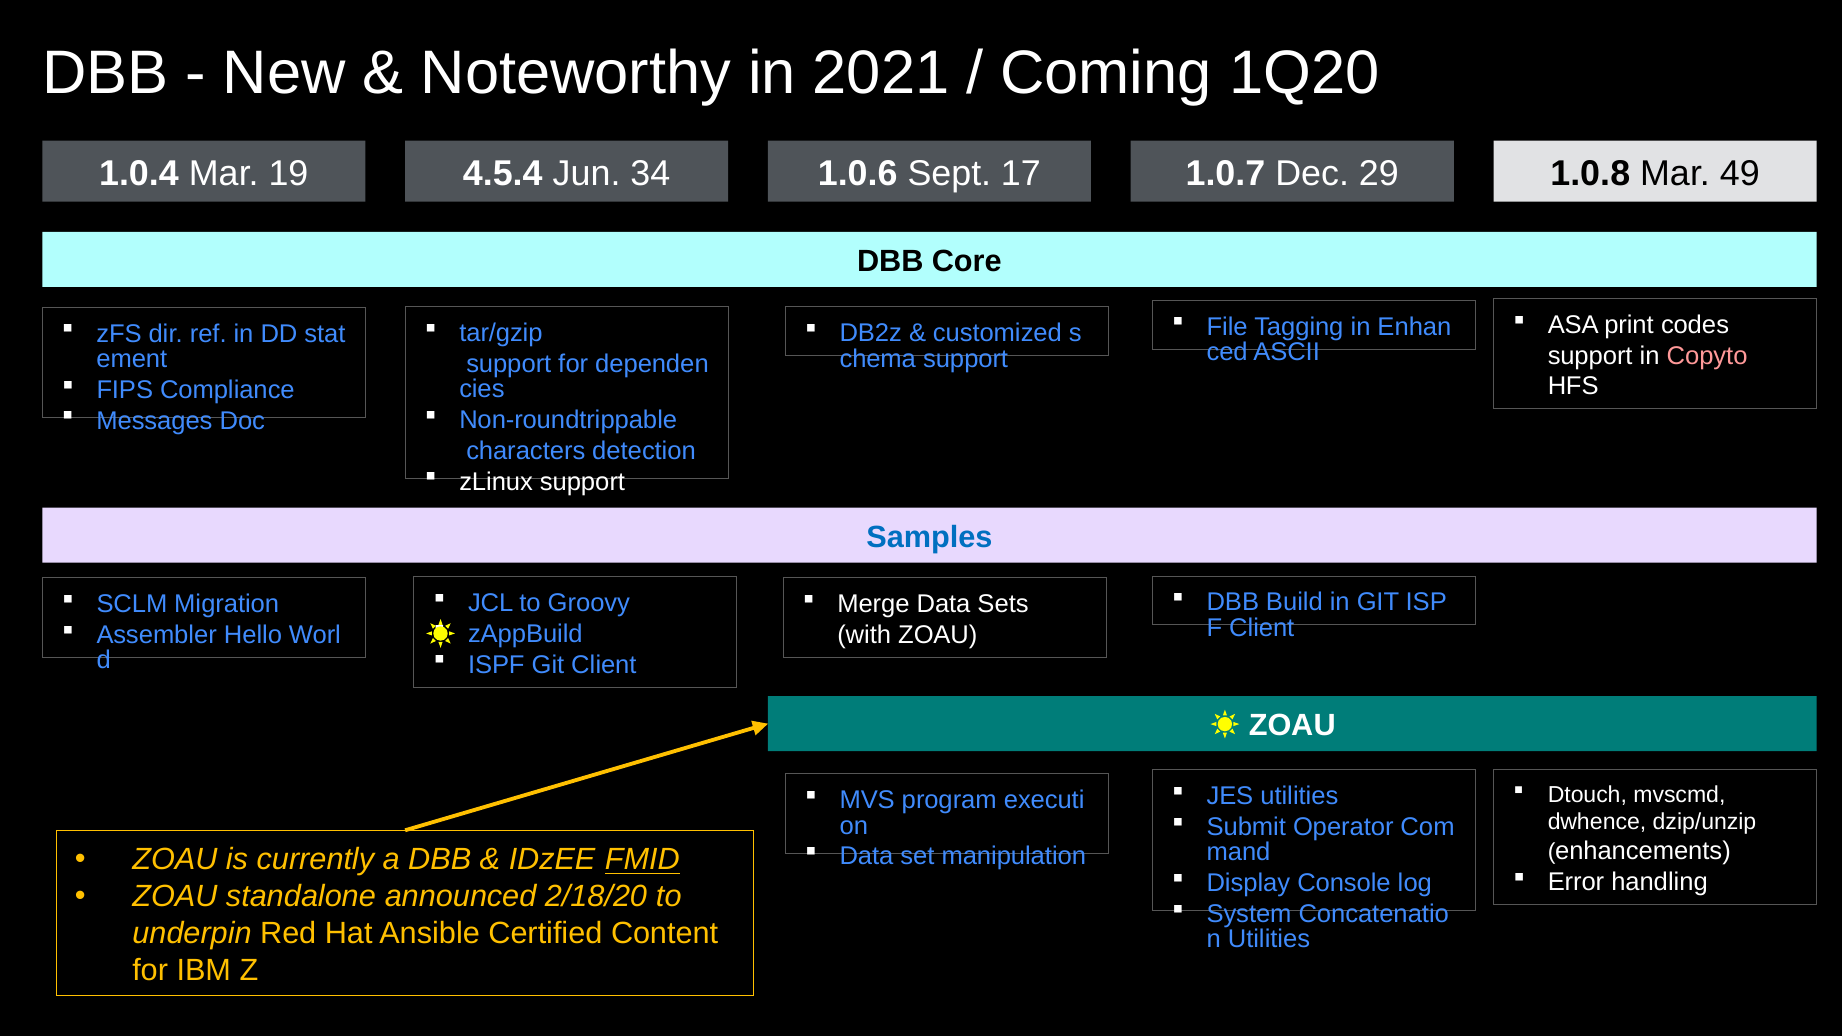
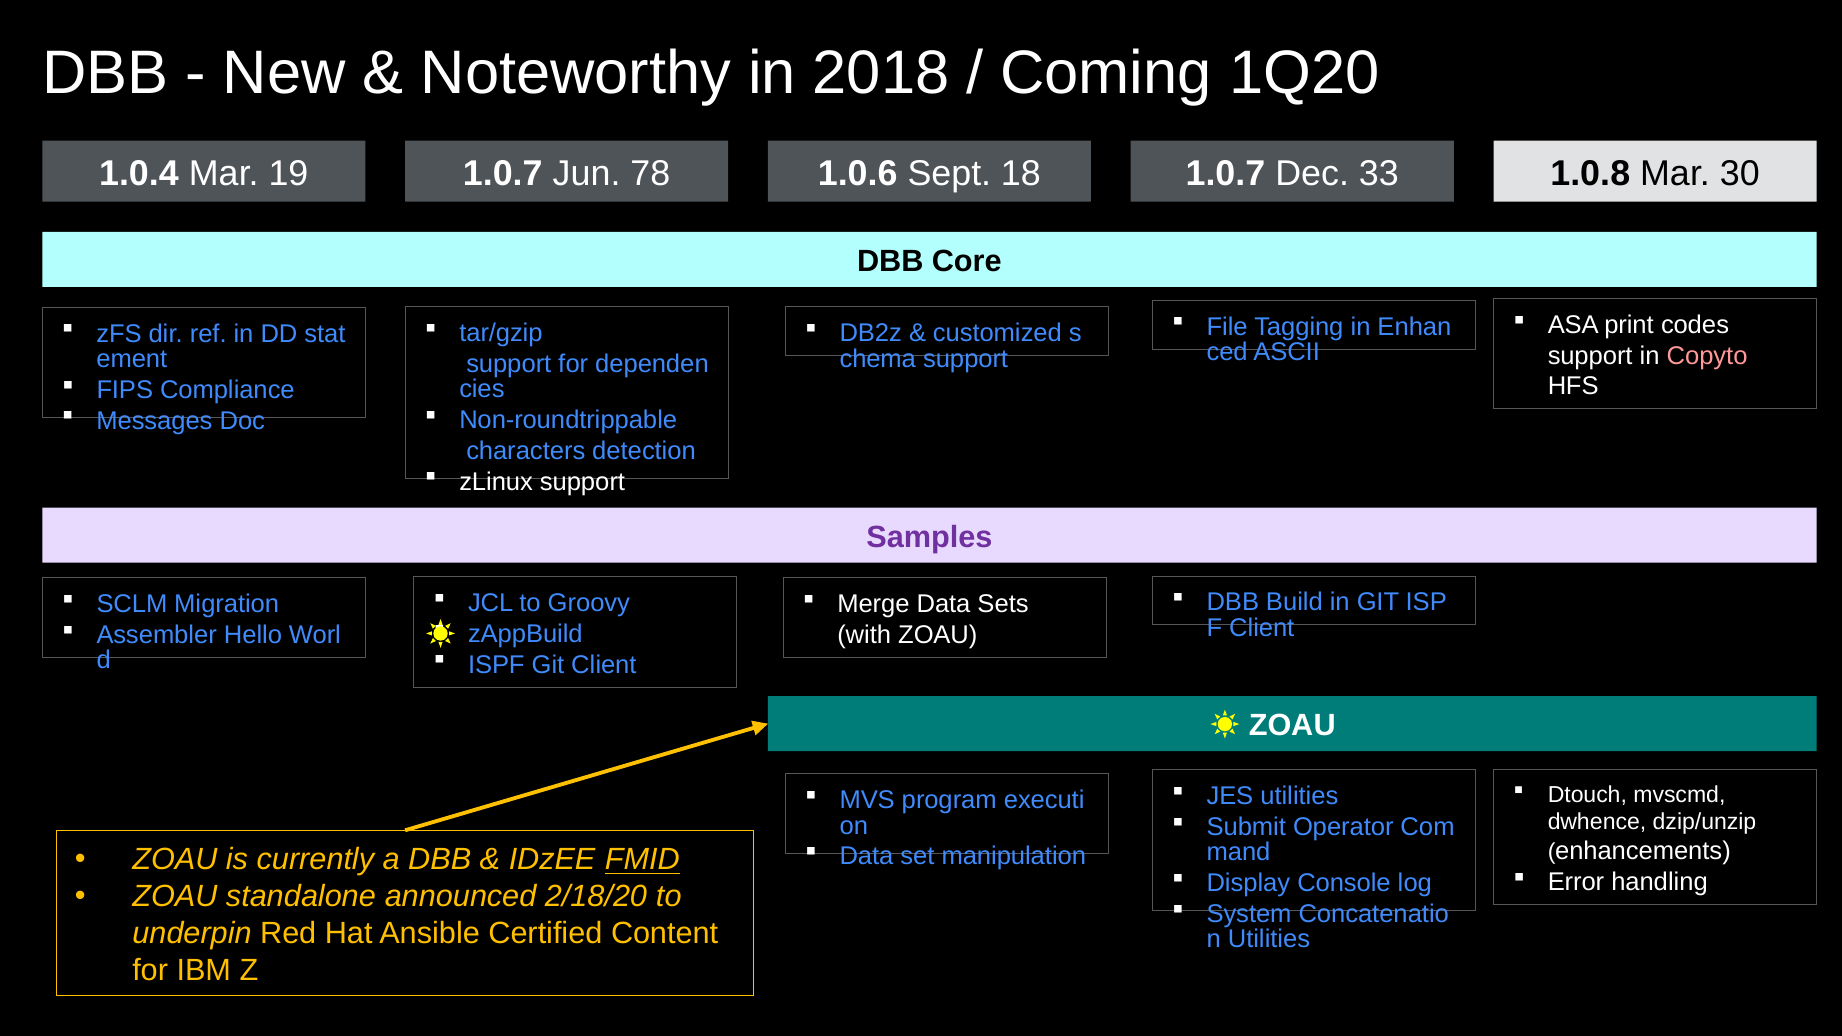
2021: 2021 -> 2018 (881, 73)
19 4.5.4: 4.5.4 -> 1.0.7 (503, 174)
34: 34 -> 78 (650, 174)
17: 17 -> 18 (1021, 174)
29: 29 -> 33 (1379, 174)
49: 49 -> 30 (1740, 174)
Samples colour: blue -> purple (929, 537)
